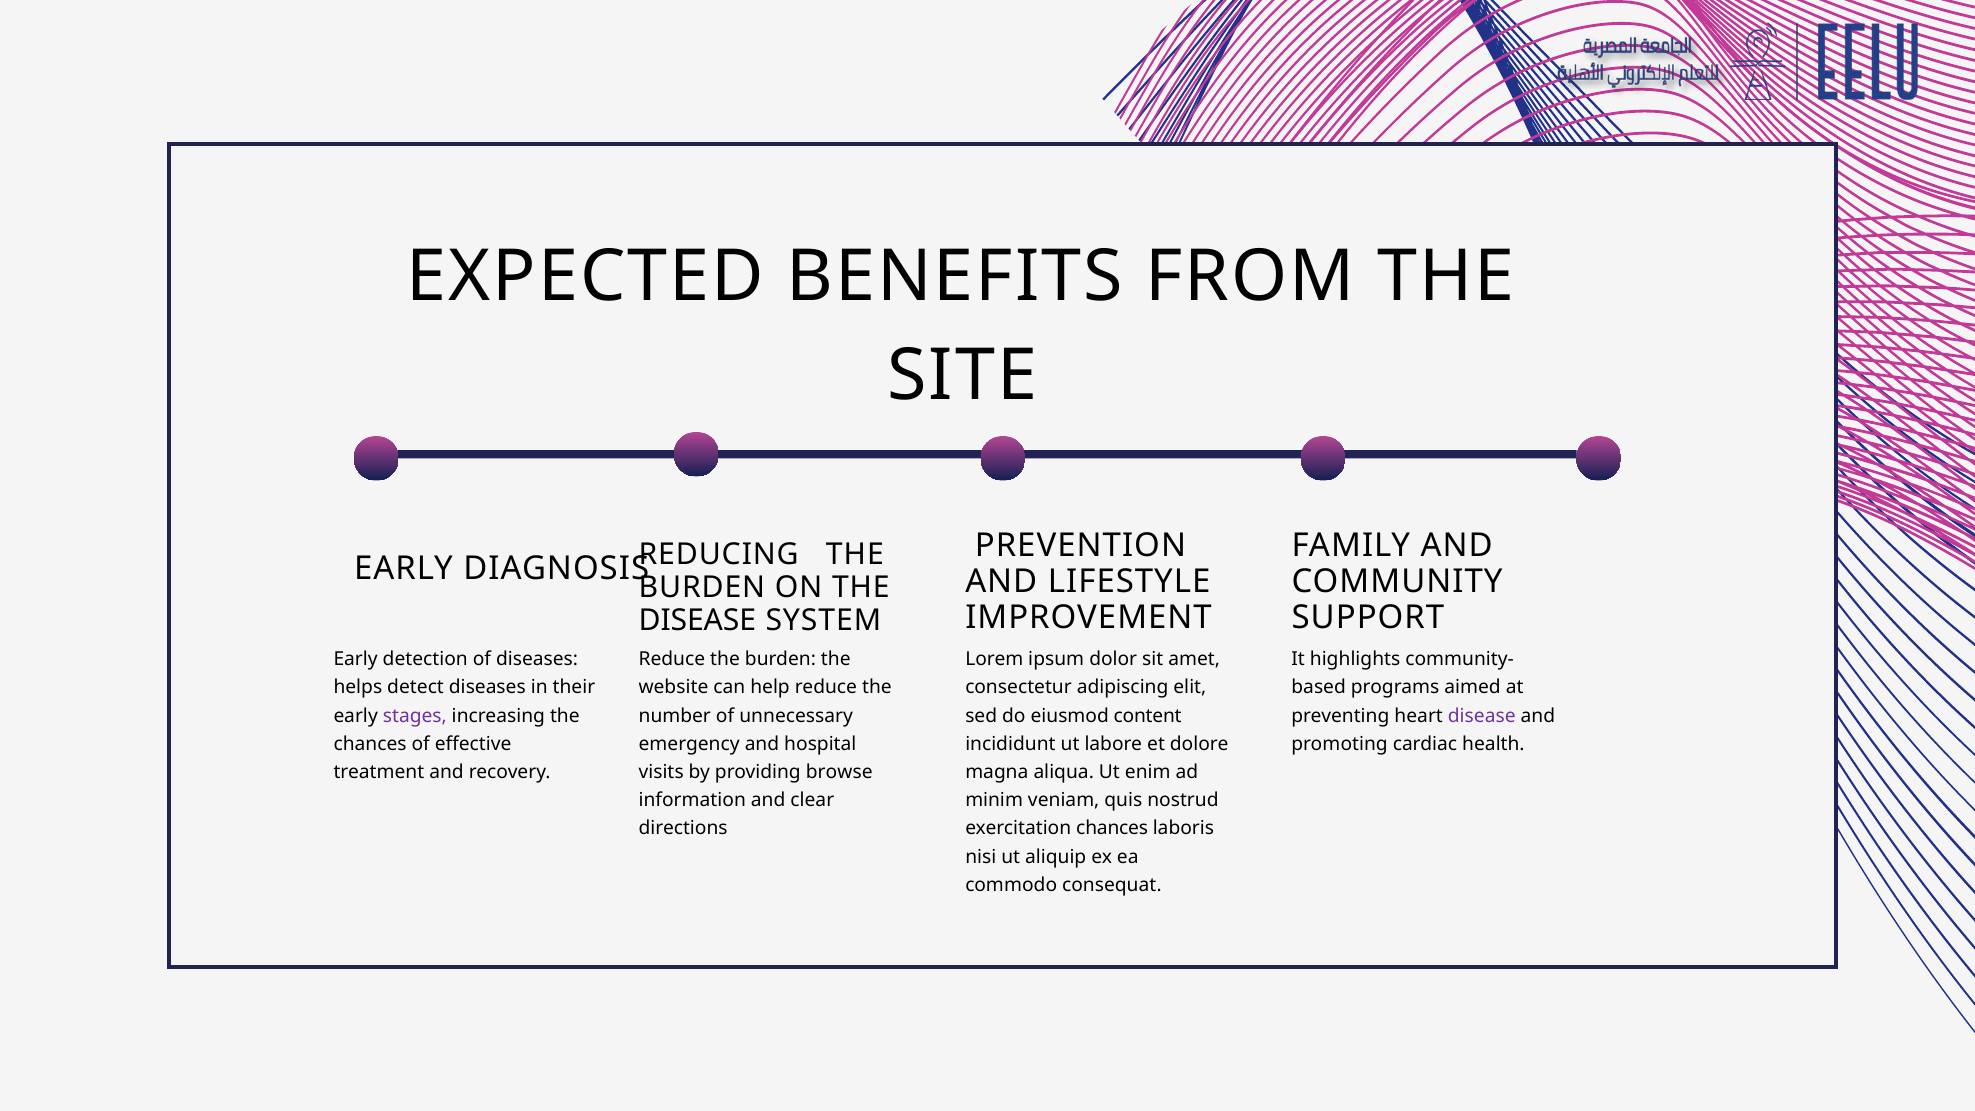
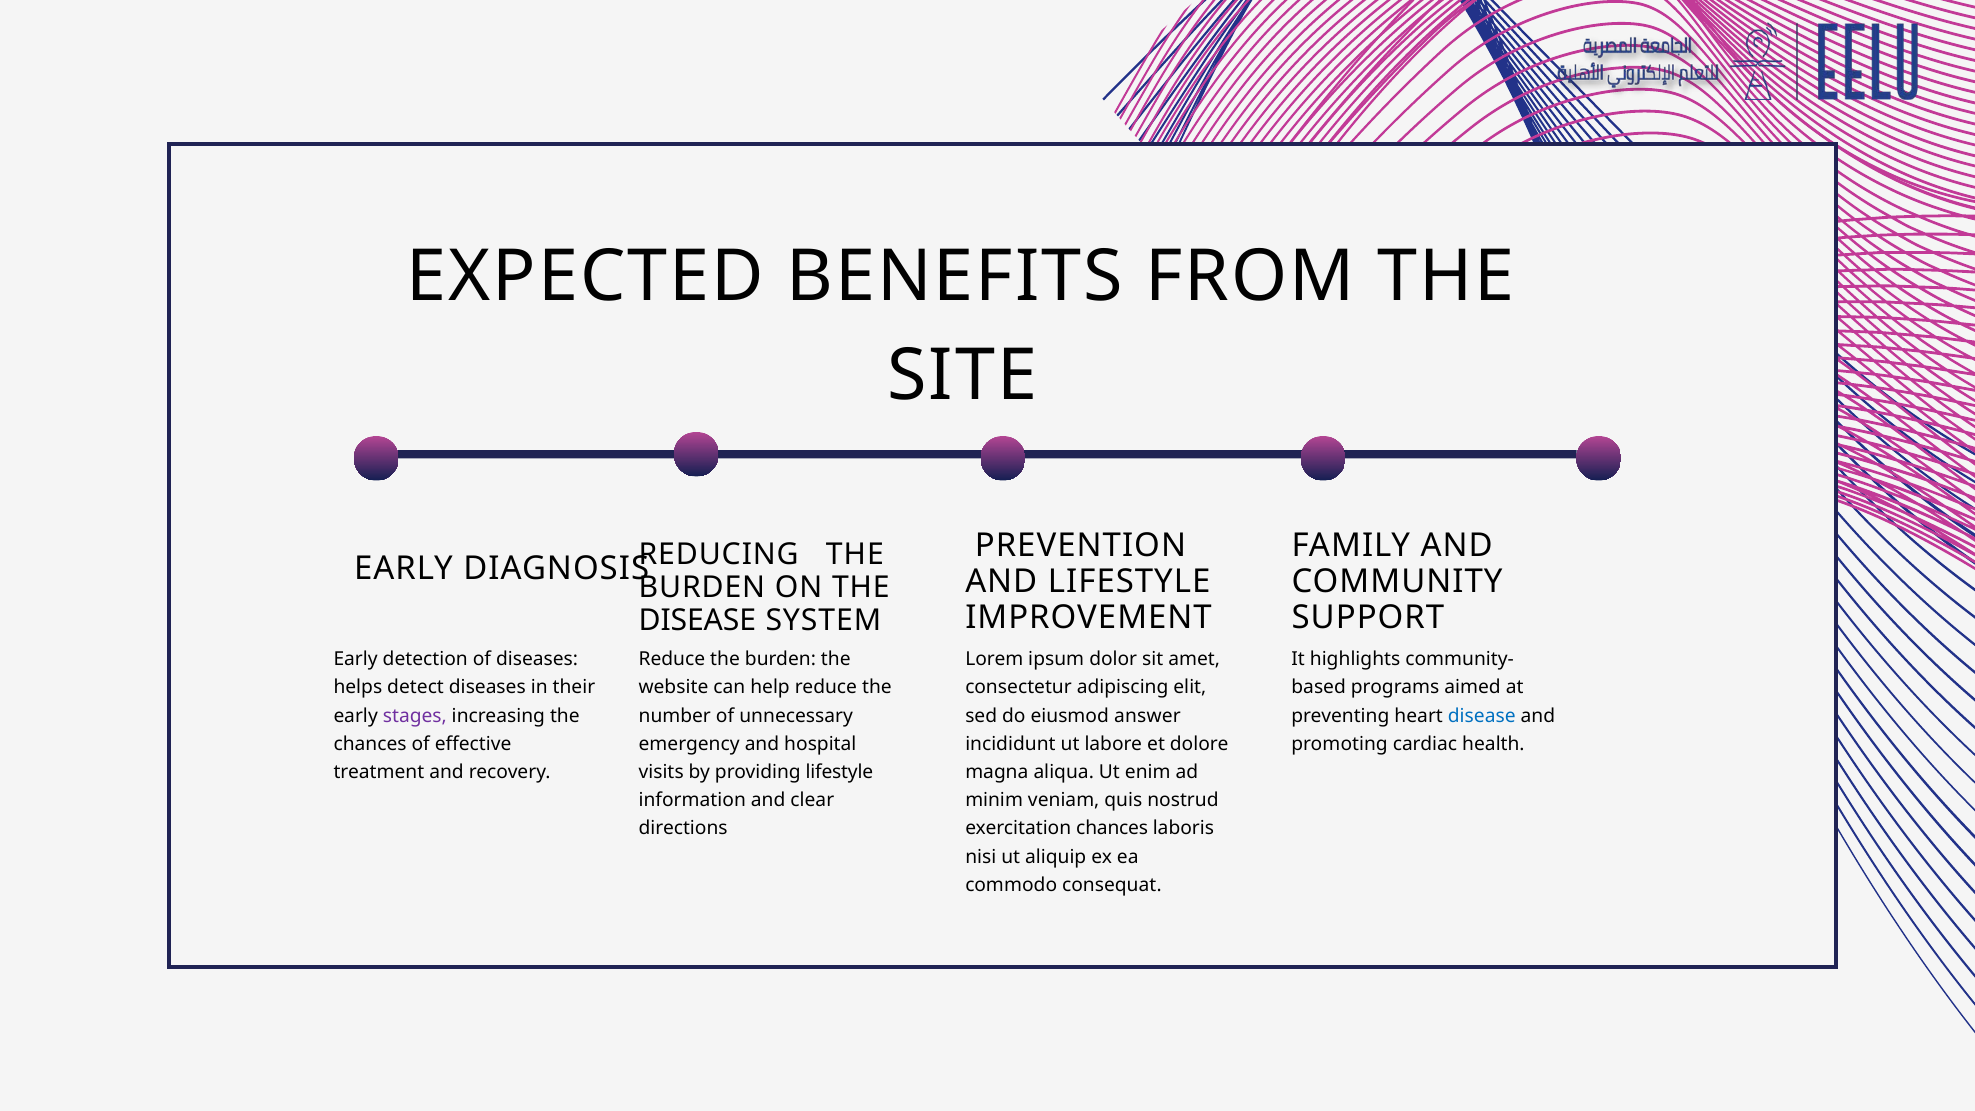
content: content -> answer (1147, 716)
disease colour: purple -> blue (1482, 716)
providing browse: browse -> lifestyle (839, 772)
